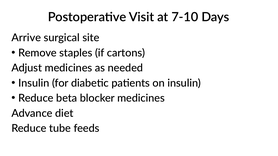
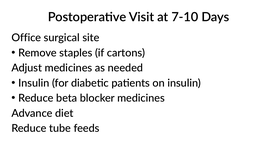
Arrive: Arrive -> Office (26, 38)
